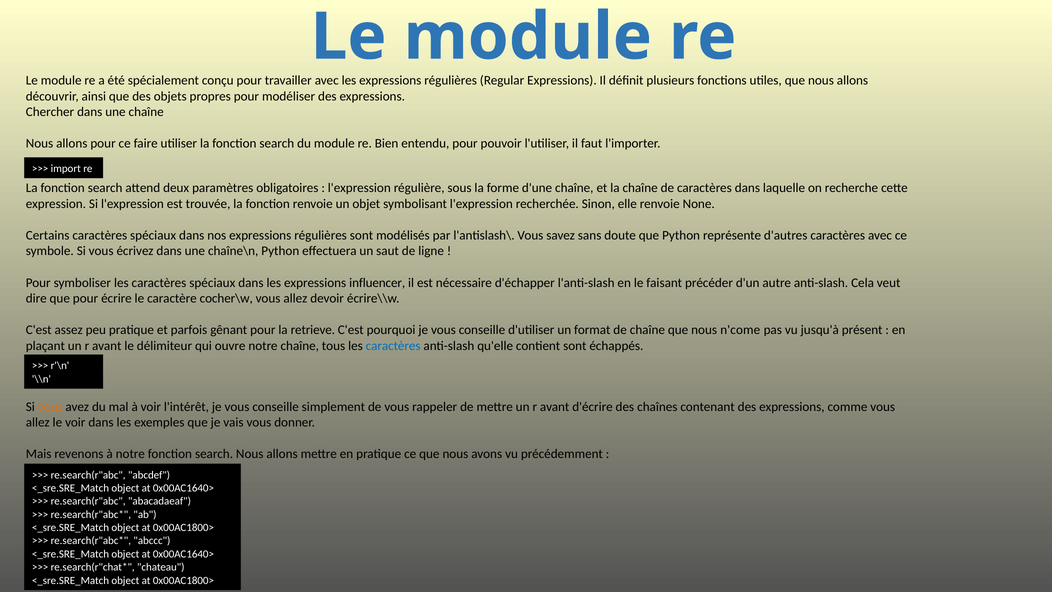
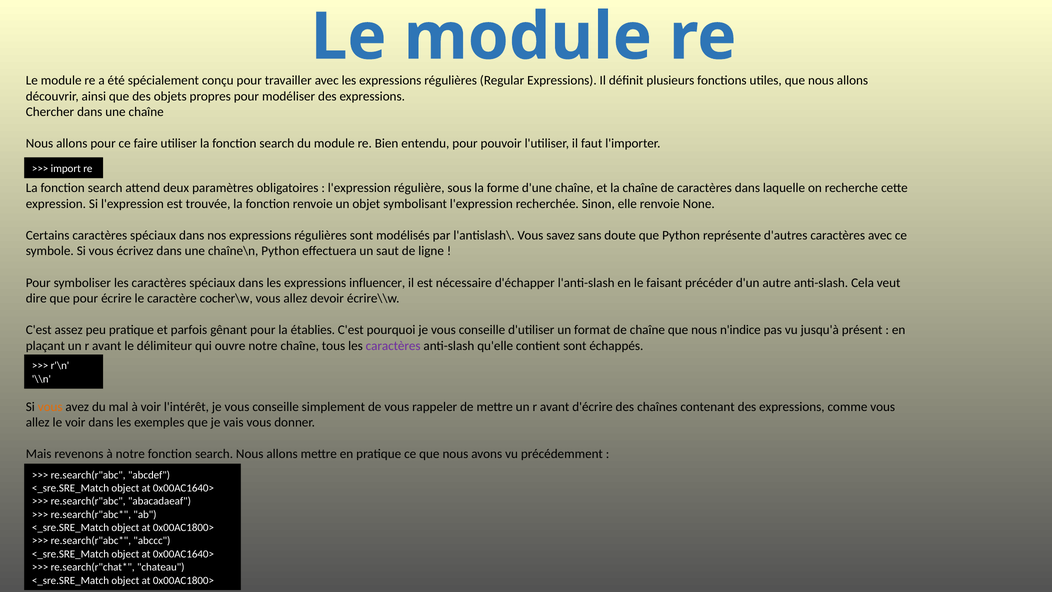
retrieve: retrieve -> établies (313, 330)
n'come: n'come -> n'indice (740, 330)
caractères colour: blue -> purple (393, 346)
